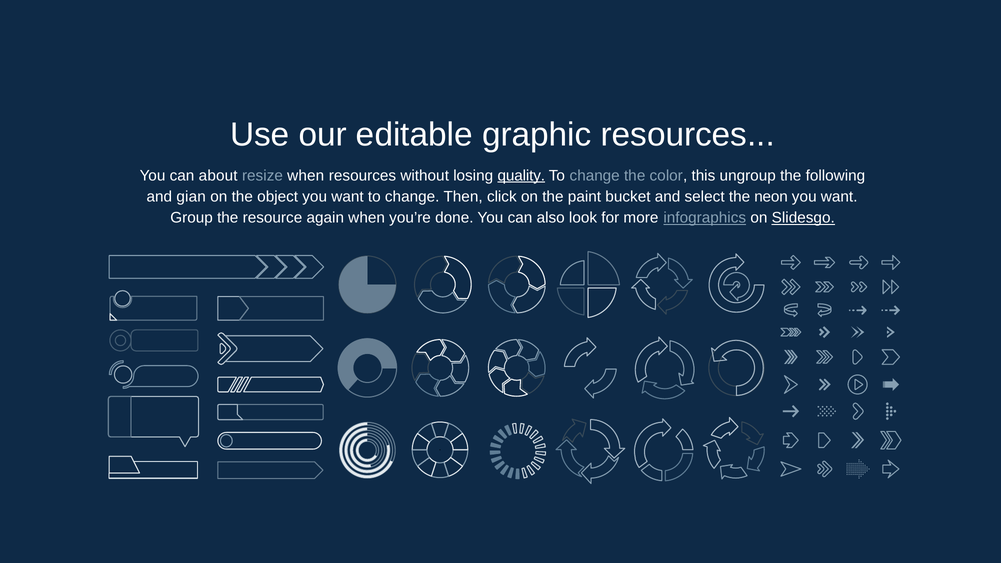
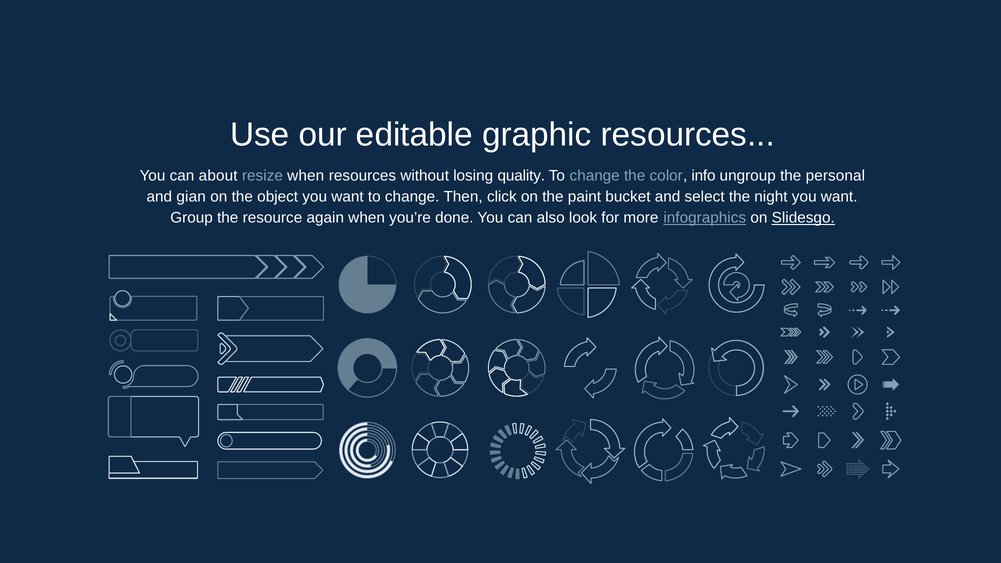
quality underline: present -> none (521, 176)
this: this -> info (703, 176)
following: following -> personal (835, 176)
neon: neon -> night (771, 197)
